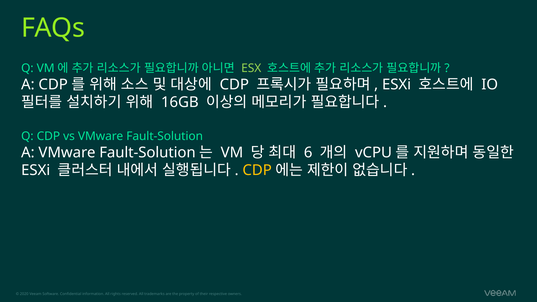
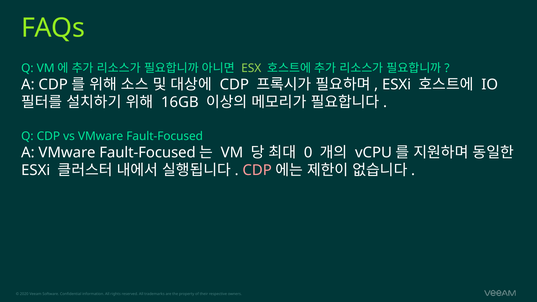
vs VMware Fault-Solution: Fault-Solution -> Fault-Focused (165, 136)
A VMware Fault-Solution: Fault-Solution -> Fault-Focused (147, 152)
6: 6 -> 0 (308, 152)
CDP colour: yellow -> pink (257, 170)
